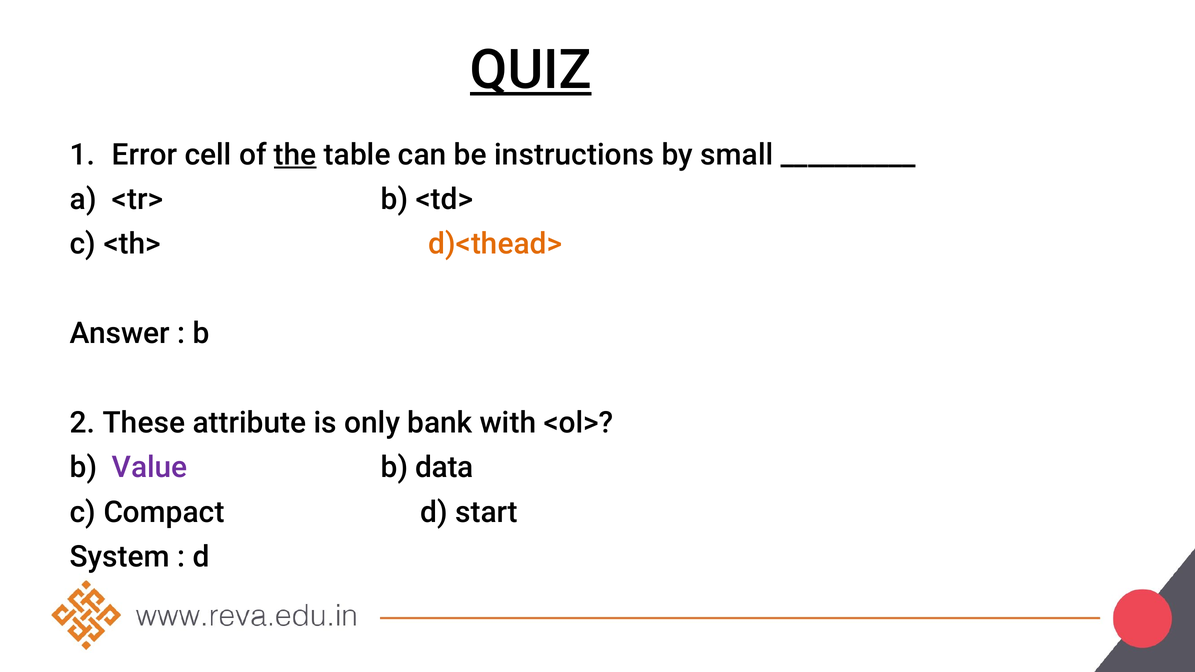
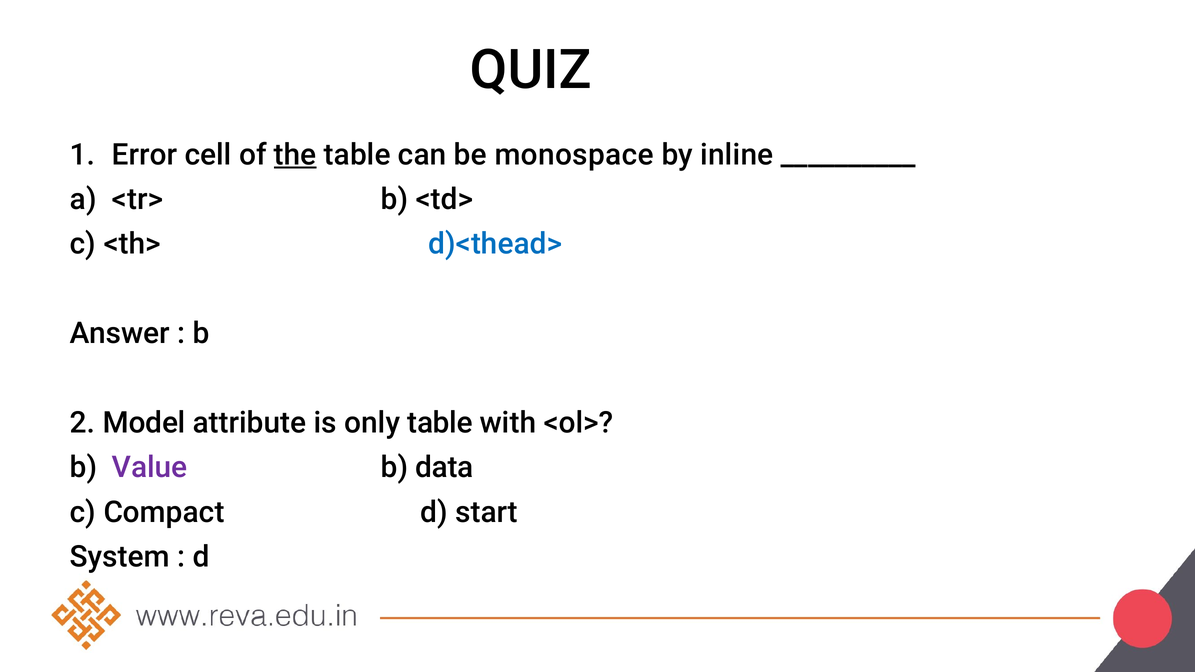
QUIZ underline: present -> none (531, 70)
instructions: instructions -> monospace (574, 155)
small: small -> inline (737, 155)
d)<thead> colour: orange -> blue (495, 244)
These: These -> Model (144, 423)
only bank: bank -> table (440, 423)
